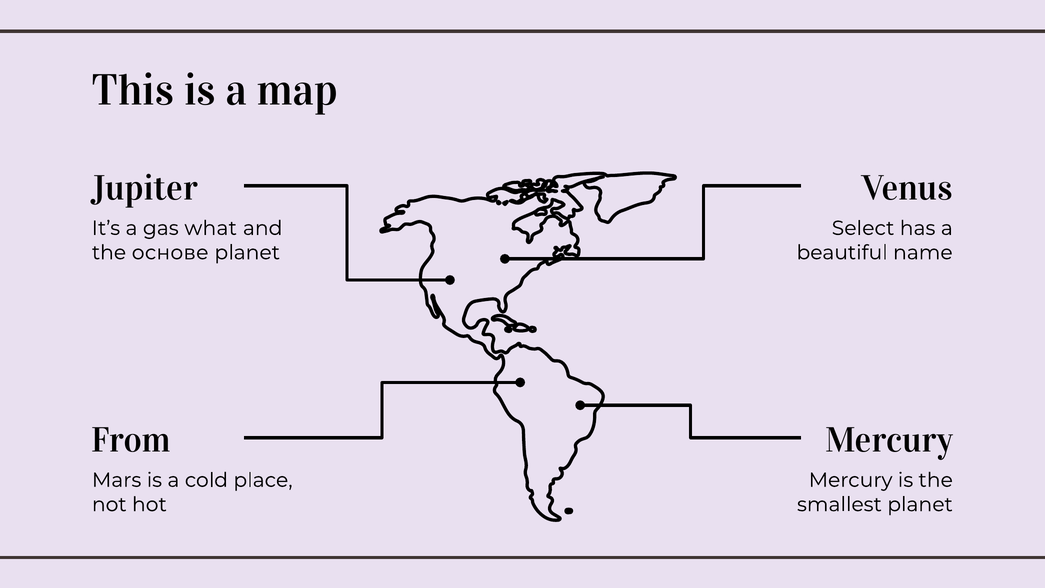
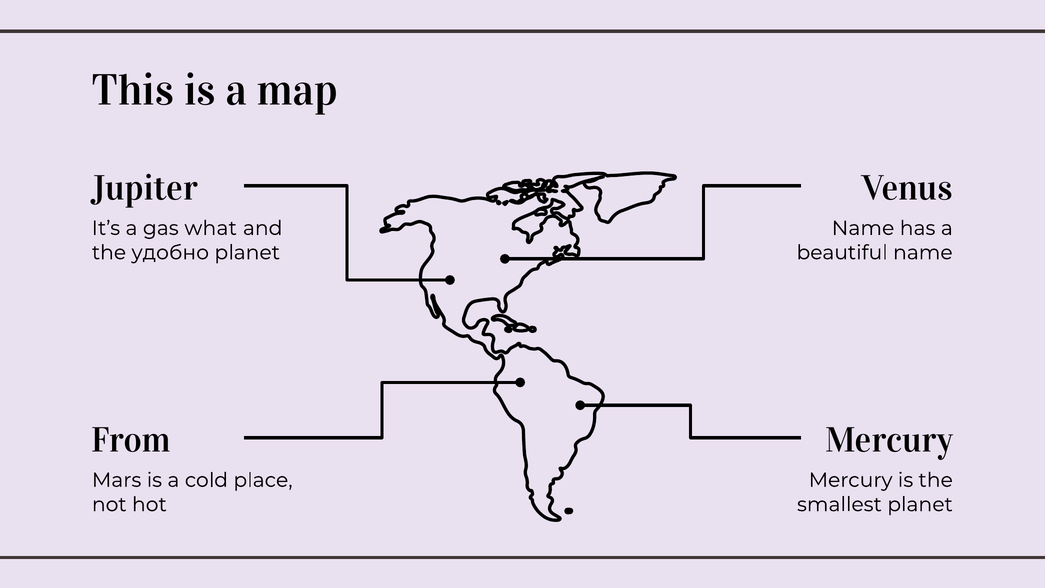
Select: Select -> Name (863, 228)
основе: основе -> удобно (170, 253)
